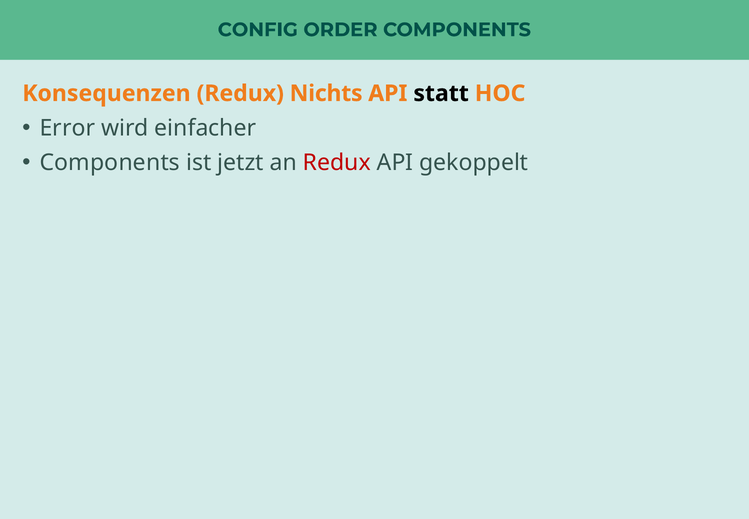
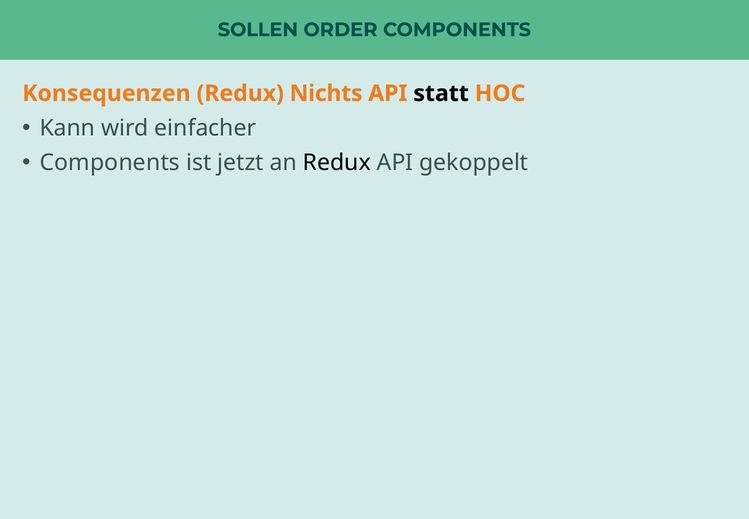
CONFIG: CONFIG -> SOLLEN (258, 30)
Error: Error -> Kann (67, 128)
Redux colour: red -> black (337, 162)
